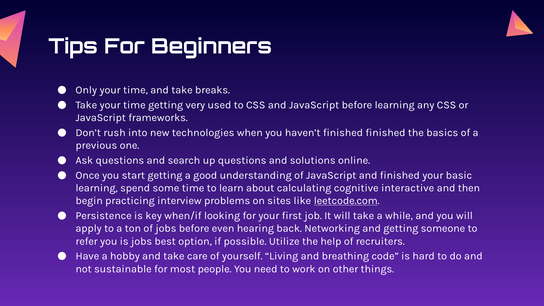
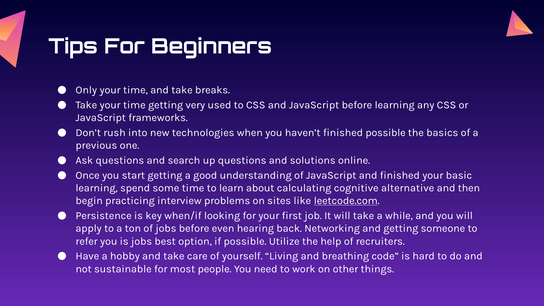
finished finished: finished -> possible (386, 133)
interactive: interactive -> alternative (408, 188)
